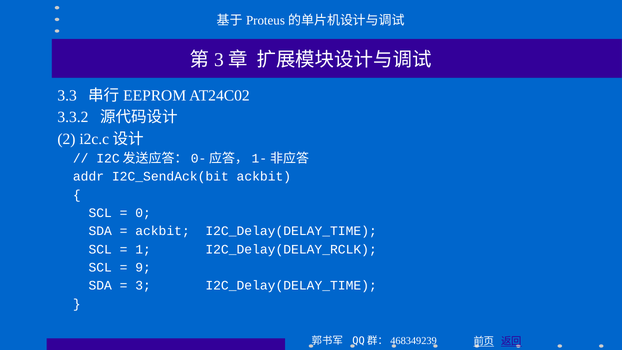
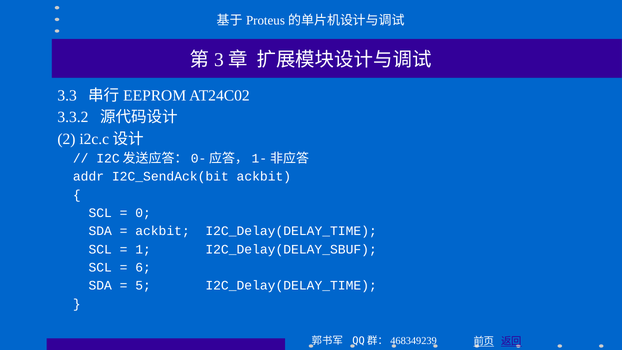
I2C_Delay(DELAY_RCLK: I2C_Delay(DELAY_RCLK -> I2C_Delay(DELAY_SBUF (291, 249)
9: 9 -> 6 (143, 267)
3: 3 -> 5 (143, 285)
